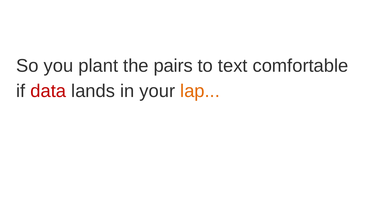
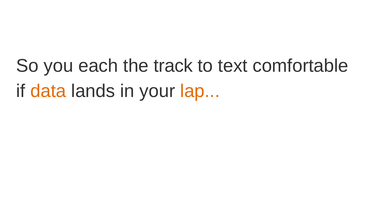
plant: plant -> each (98, 66)
pairs: pairs -> track (173, 66)
data colour: red -> orange (48, 91)
